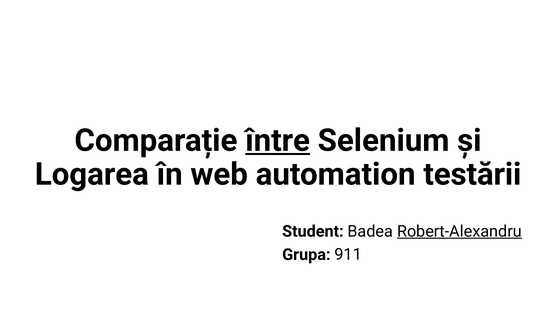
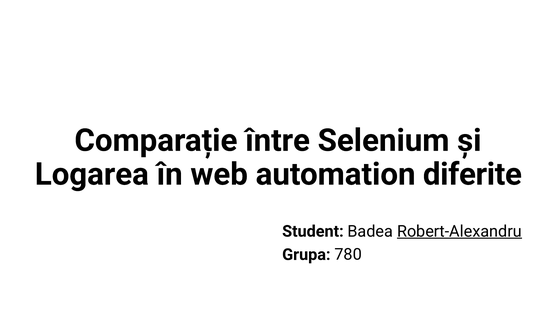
între underline: present -> none (278, 140)
testării: testării -> diferite (472, 174)
911: 911 -> 780 (348, 254)
